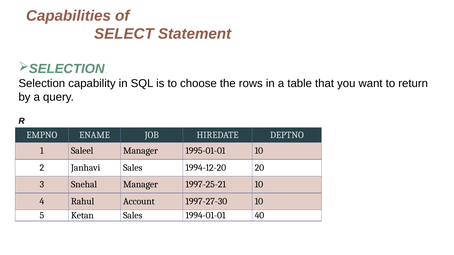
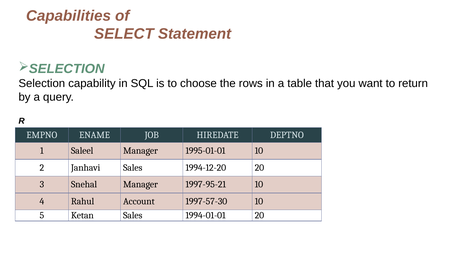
1997-25-21: 1997-25-21 -> 1997-95-21 (206, 185)
1997-27-30: 1997-27-30 -> 1997-57-30 (206, 202)
1994-01-01 40: 40 -> 20 (259, 216)
